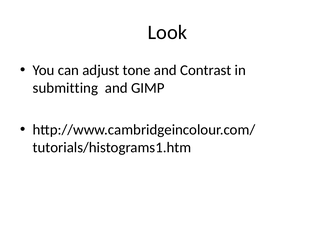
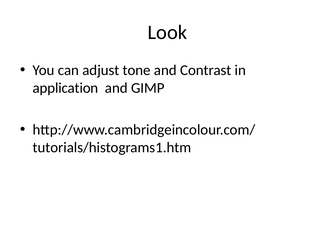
submitting: submitting -> application (65, 88)
